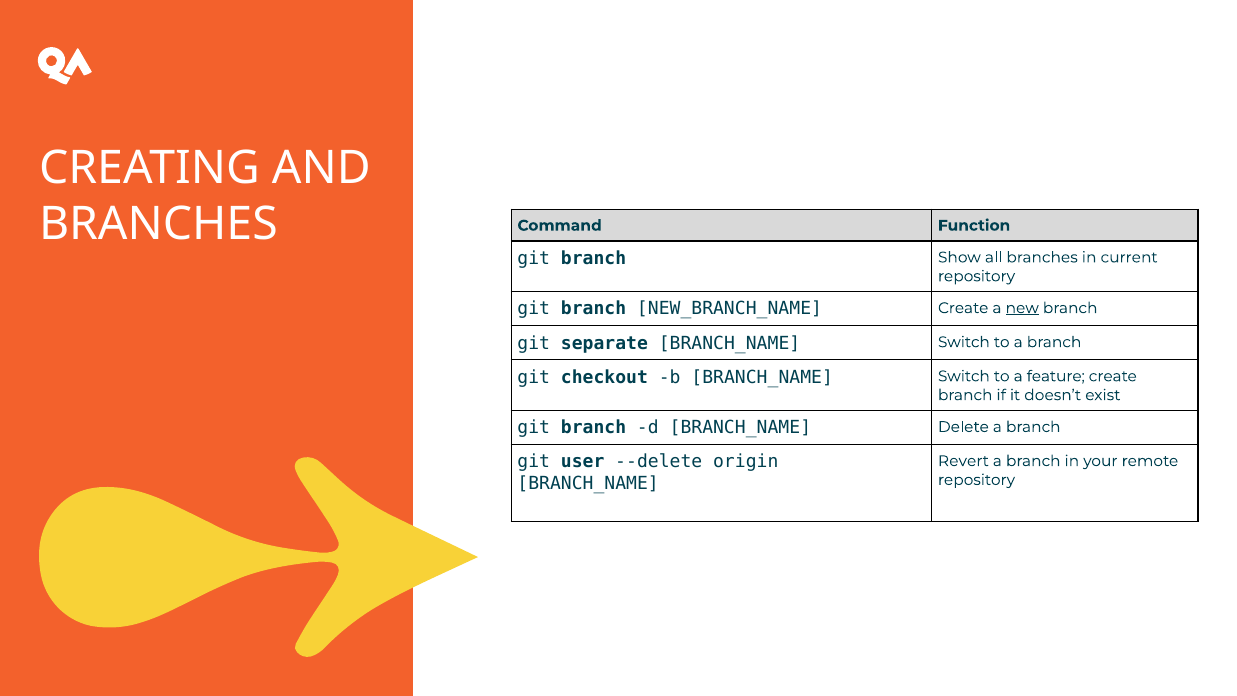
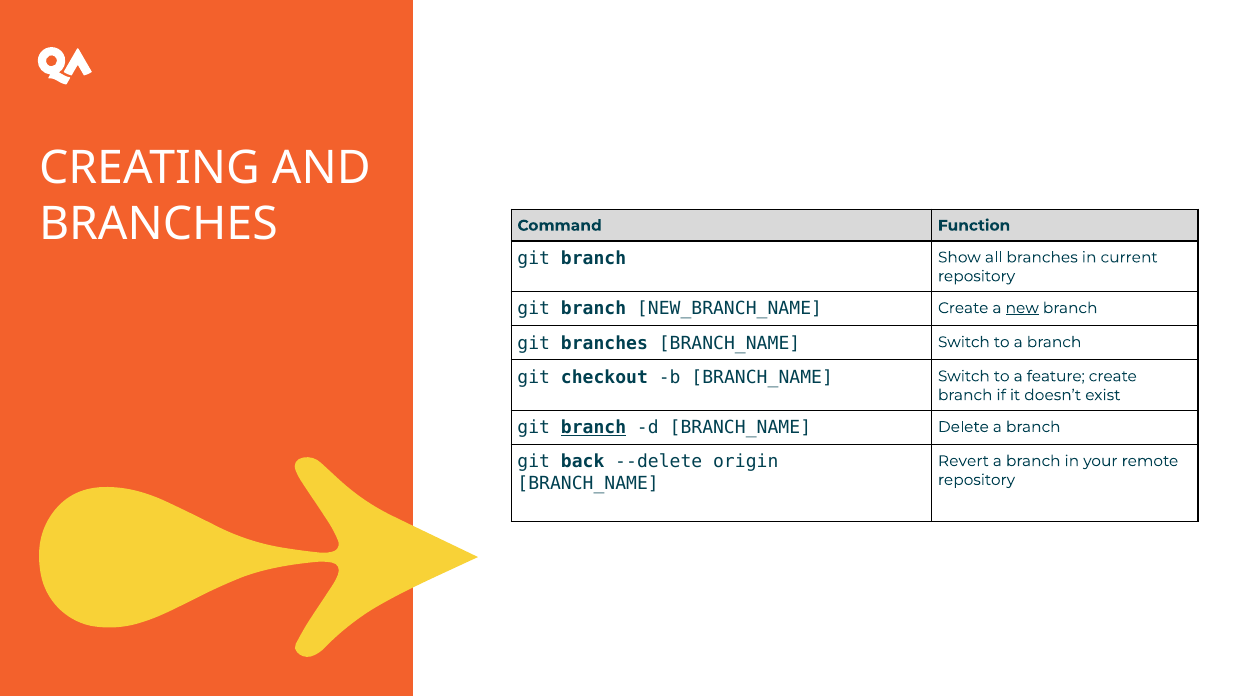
git separate: separate -> branches (604, 343)
branch underline: none -> present (594, 428)
user: user -> back (583, 462)
